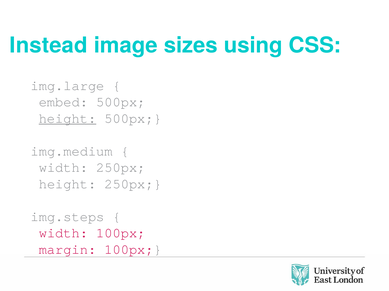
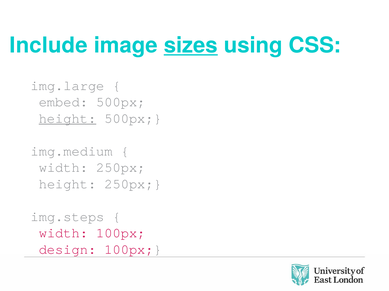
Instead: Instead -> Include (49, 46)
sizes underline: none -> present (191, 46)
margin: margin -> design (68, 250)
